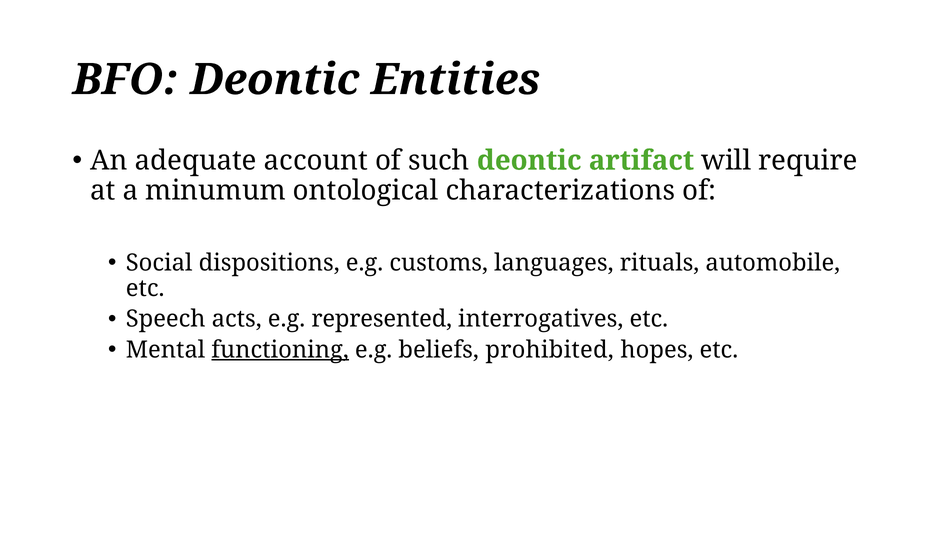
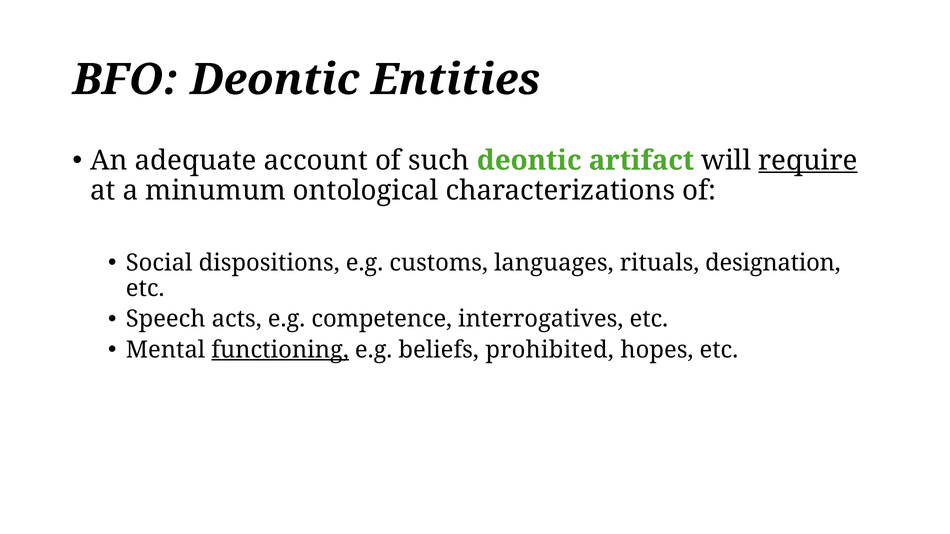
require underline: none -> present (808, 161)
automobile: automobile -> designation (773, 263)
represented: represented -> competence (382, 319)
